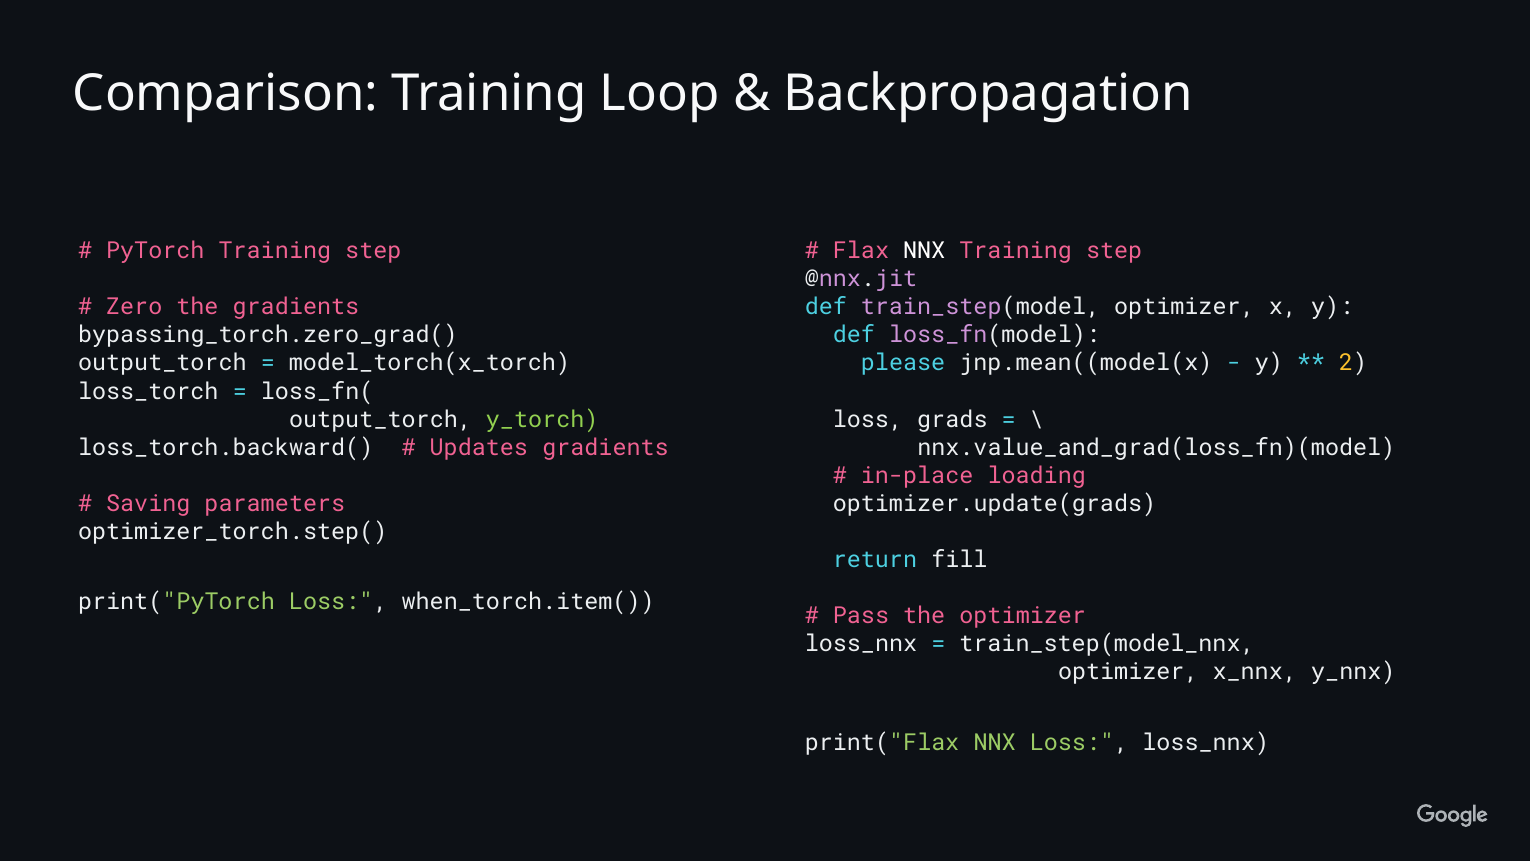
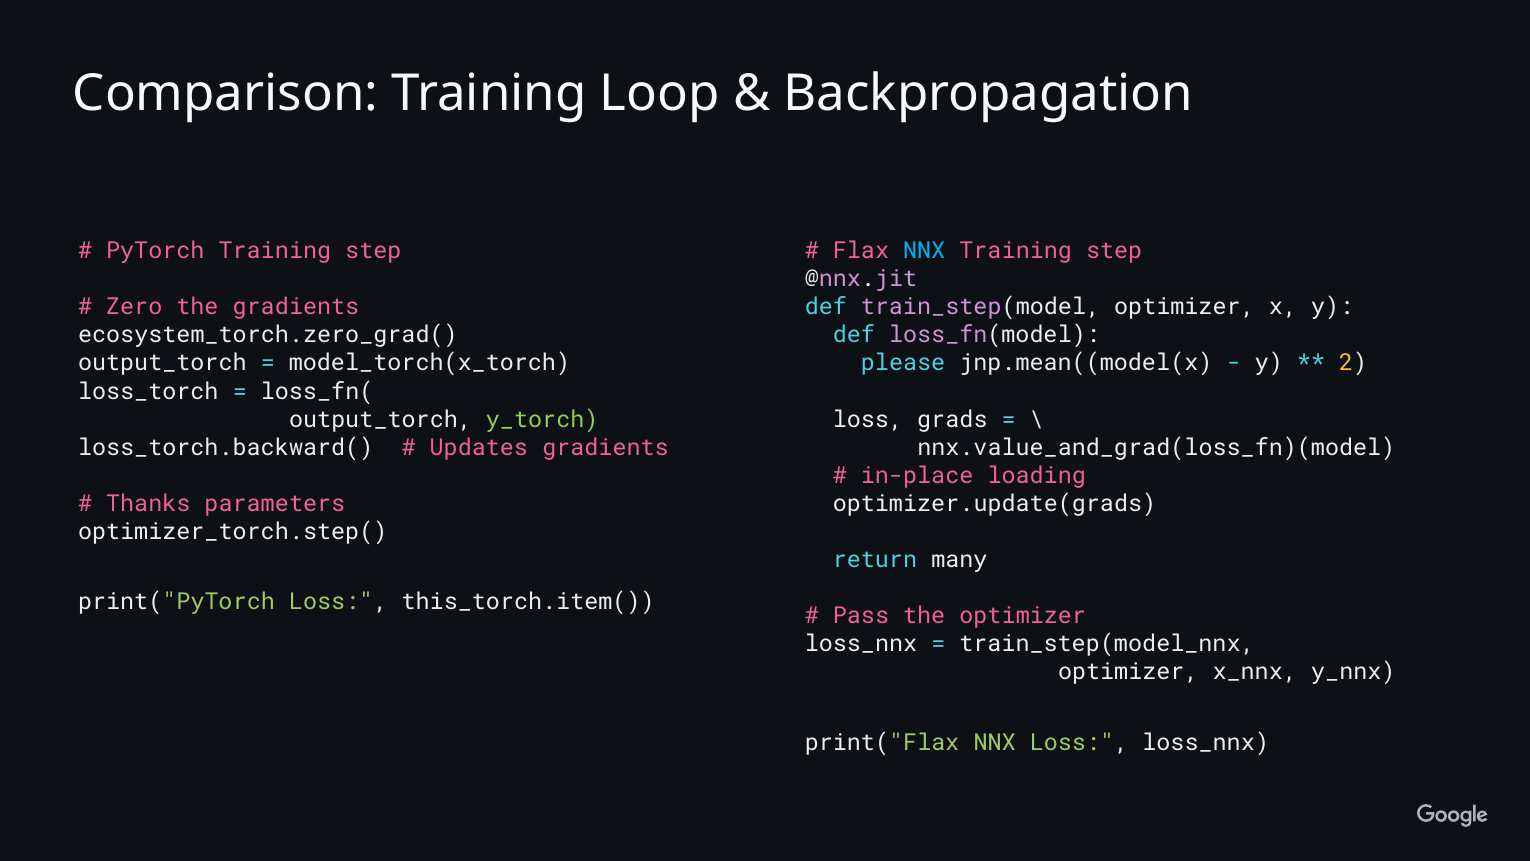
NNX colour: white -> light blue (924, 251)
bypassing_torch.zero_grad(: bypassing_torch.zero_grad( -> ecosystem_torch.zero_grad( (268, 335)
Saving: Saving -> Thanks (148, 503)
fill: fill -> many (959, 560)
when_torch.item(: when_torch.item( -> this_torch.item( (528, 602)
